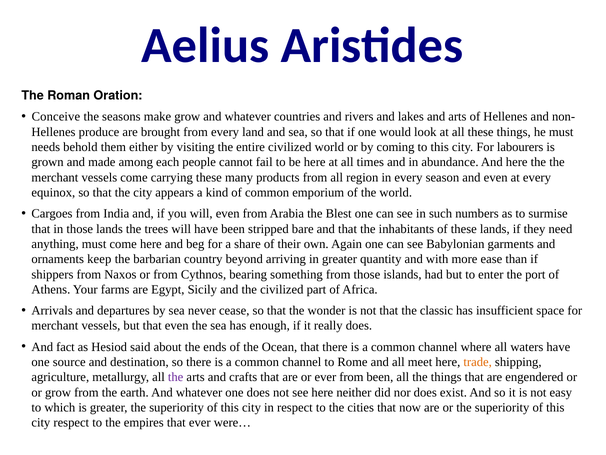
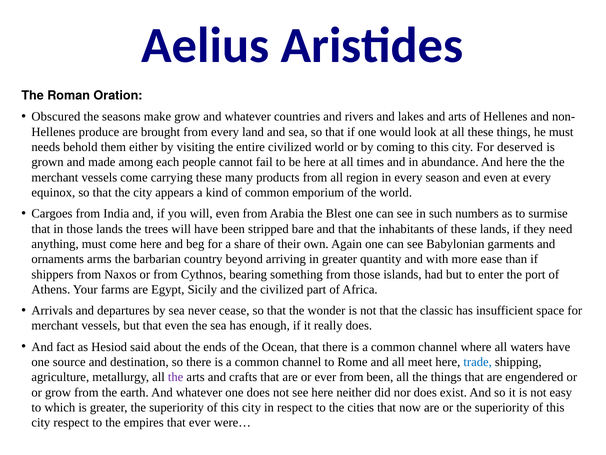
Conceive: Conceive -> Obscured (56, 117)
labourers: labourers -> deserved (520, 147)
keep: keep -> arms (99, 259)
trade colour: orange -> blue (478, 362)
